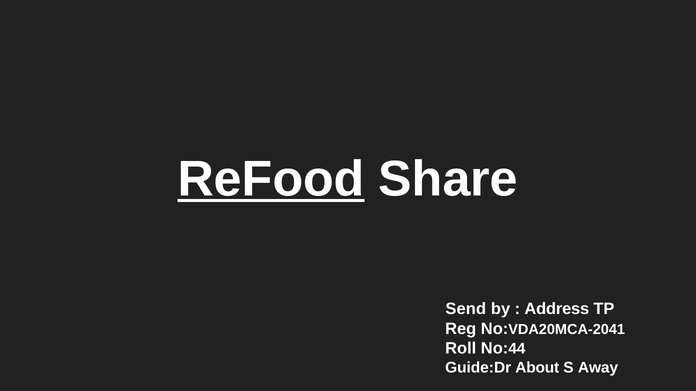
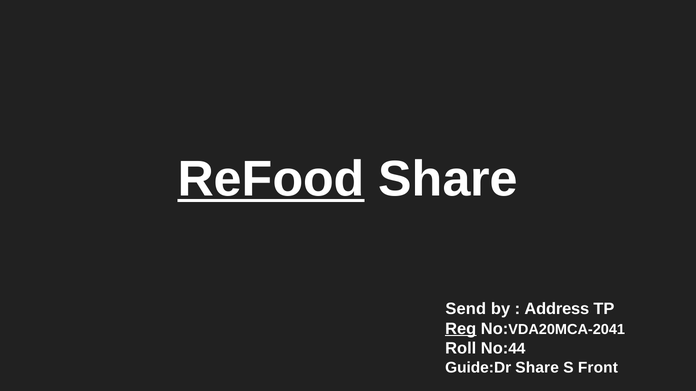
Reg underline: none -> present (461, 329)
Guide:Dr About: About -> Share (537, 368)
Away: Away -> Front (598, 368)
